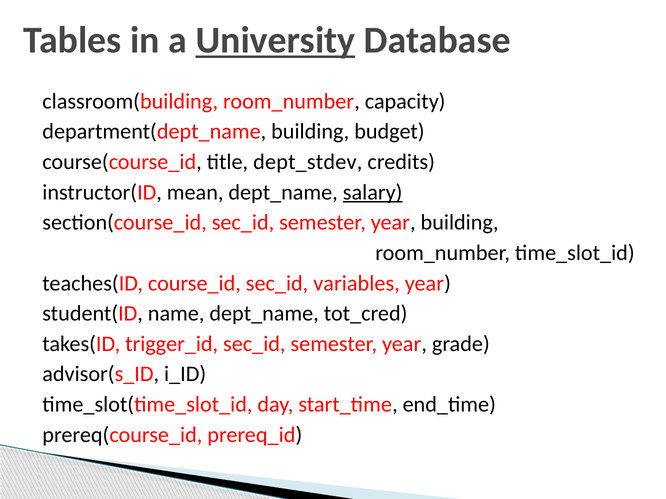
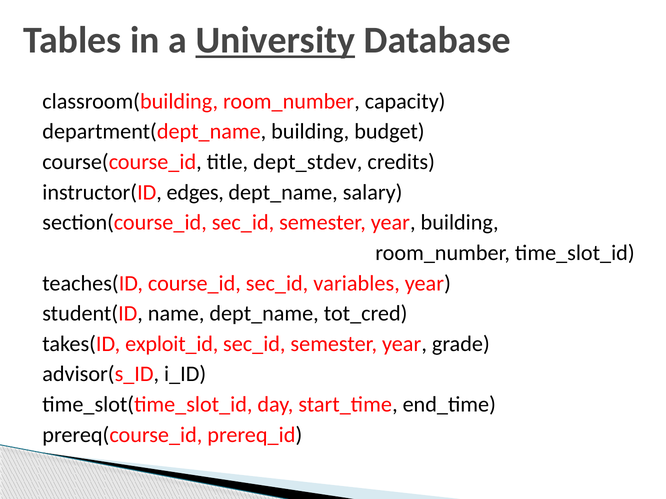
mean: mean -> edges (195, 192)
salary underline: present -> none (373, 192)
trigger_id: trigger_id -> exploit_id (172, 344)
